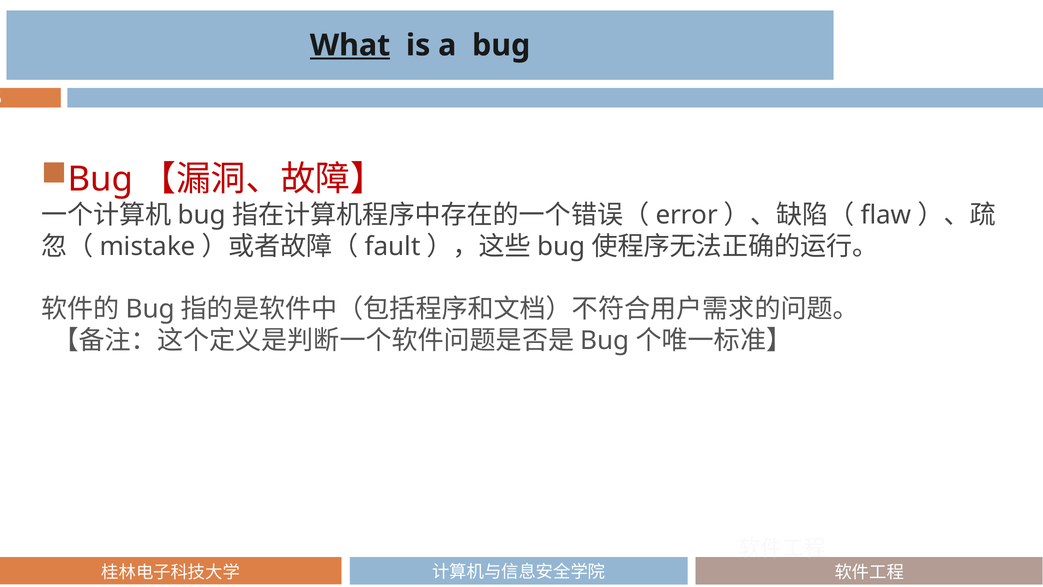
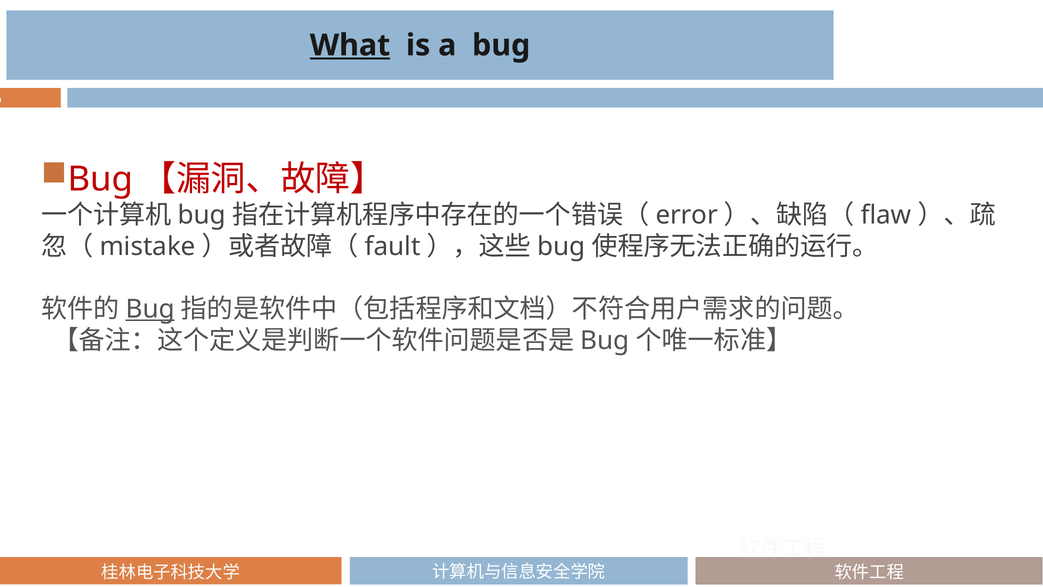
Bug underline: none -> present (150, 309)
